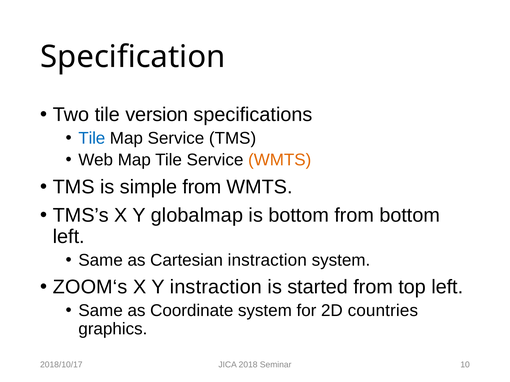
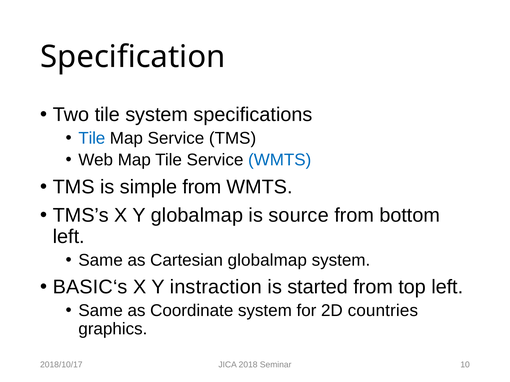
tile version: version -> system (157, 115)
WMTS colour: orange -> blue (280, 160)
is bottom: bottom -> source (299, 216)
Cartesian instraction: instraction -> globalmap (267, 260)
ZOOM‘s: ZOOM‘s -> BASIC‘s (90, 287)
